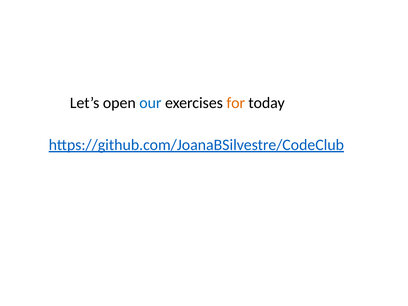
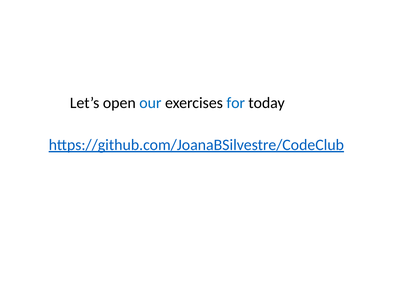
for colour: orange -> blue (236, 103)
